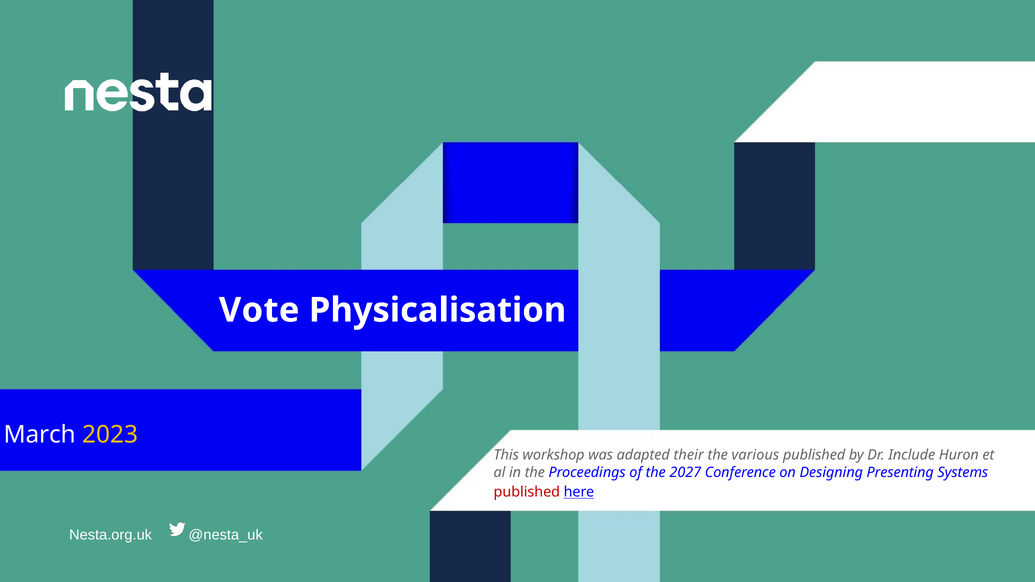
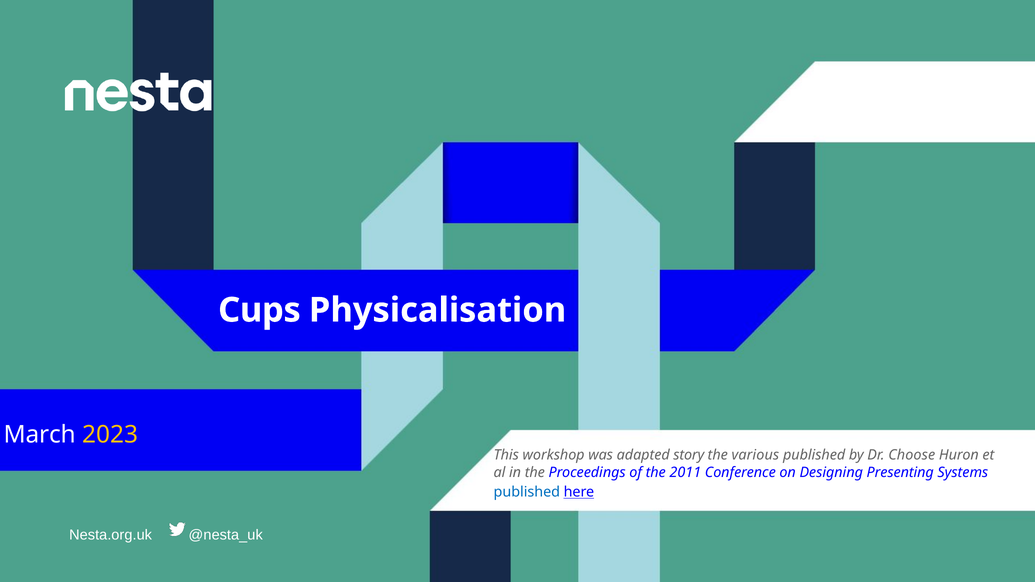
Vote: Vote -> Cups (259, 310)
their: their -> story (689, 455)
Include: Include -> Choose (912, 455)
2027: 2027 -> 2011 (685, 473)
published colour: red -> blue (527, 492)
